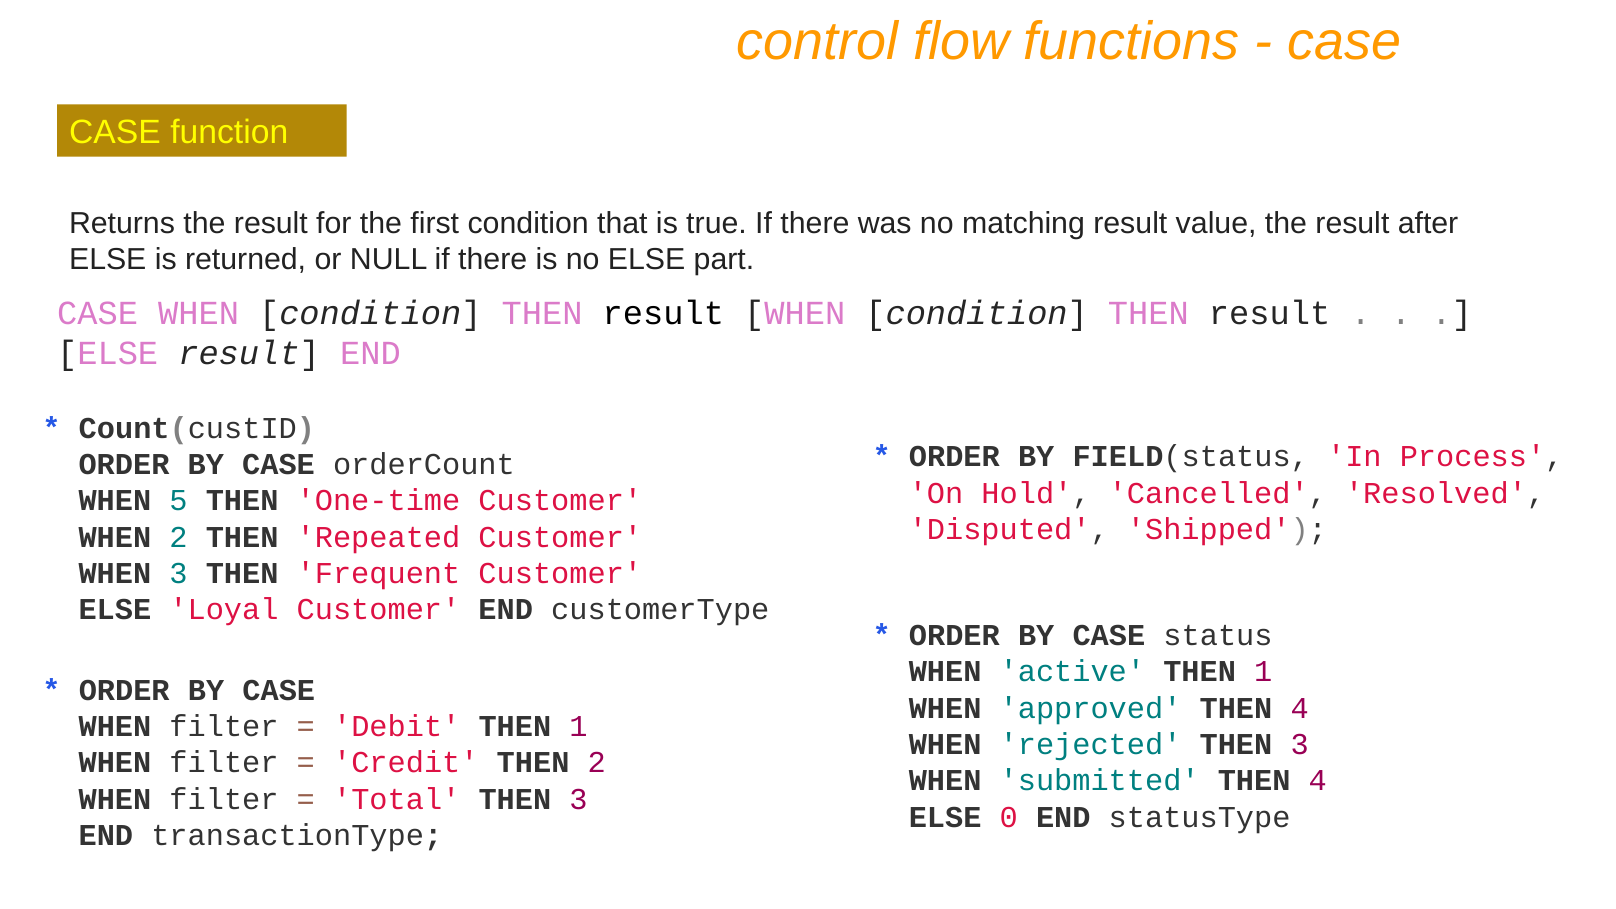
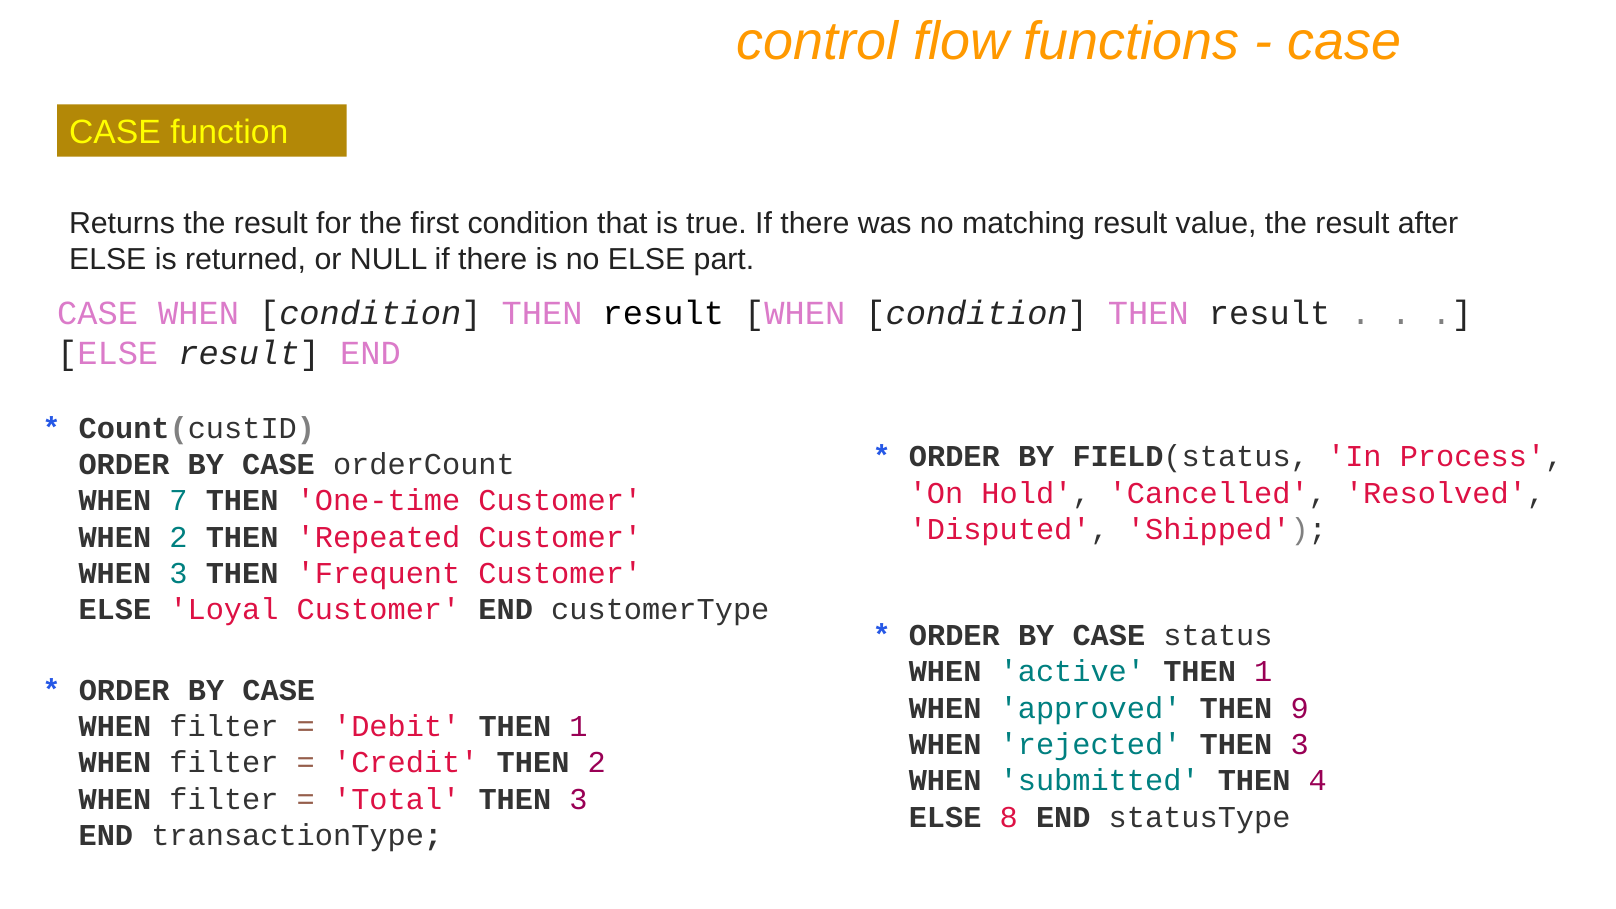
5: 5 -> 7 (179, 501)
approved THEN 4: 4 -> 9 (1300, 708)
0: 0 -> 8 (1009, 817)
